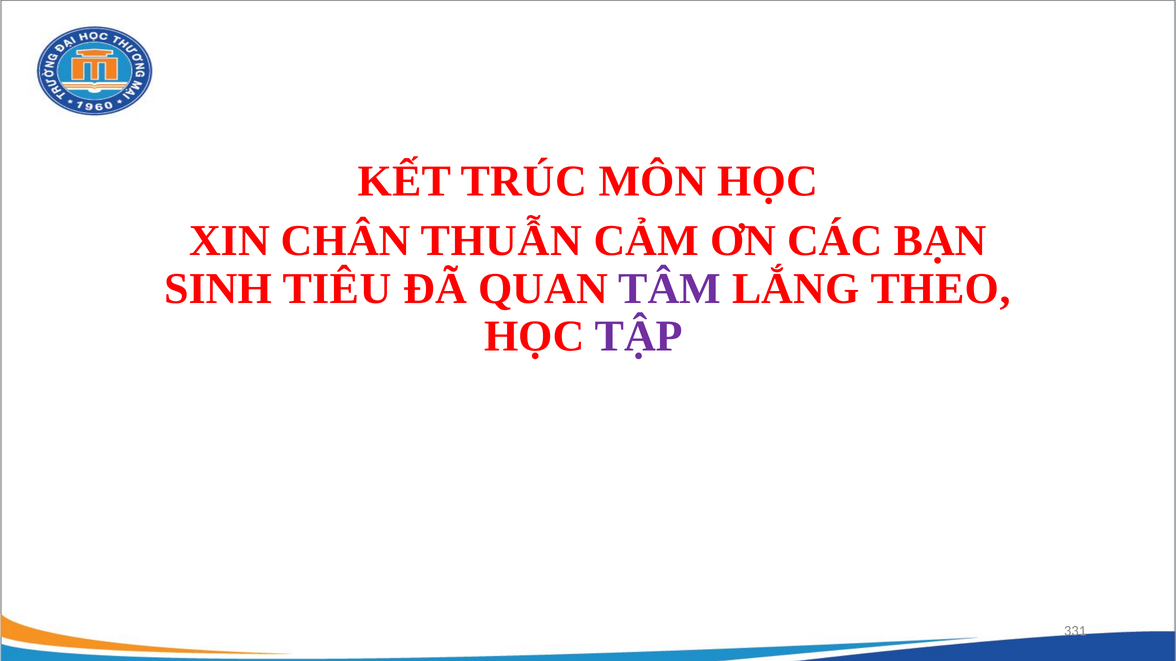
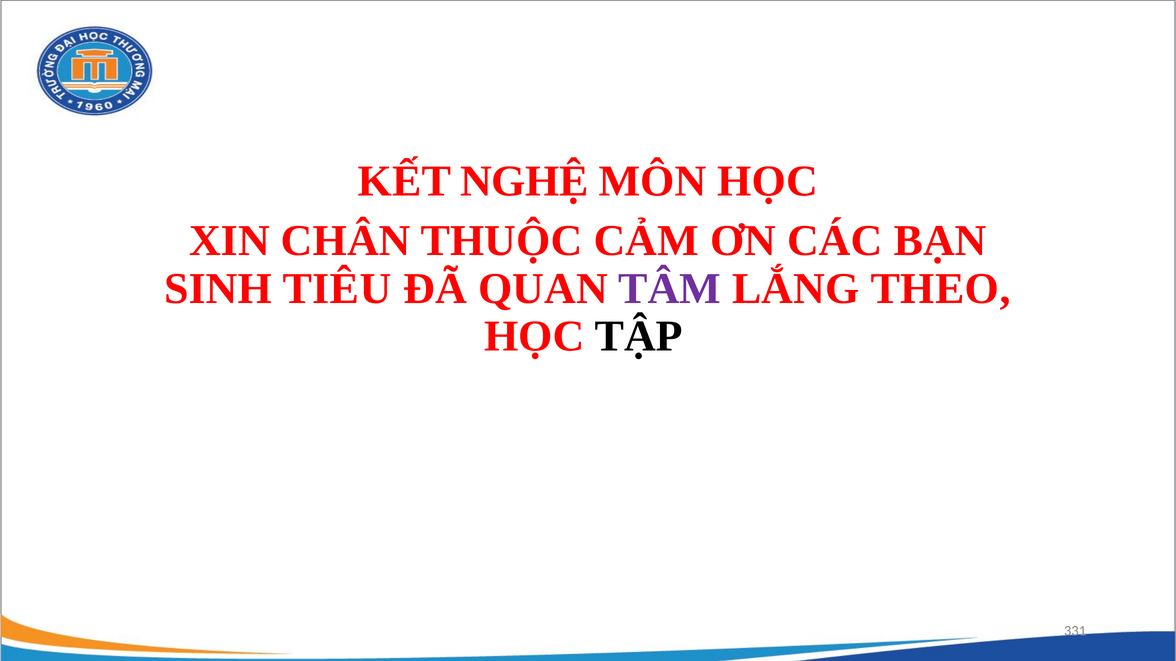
TRÚC: TRÚC -> NGHỆ (524, 181)
THUẪN: THUẪN -> THUỘC (502, 241)
TẬP colour: purple -> black (639, 336)
